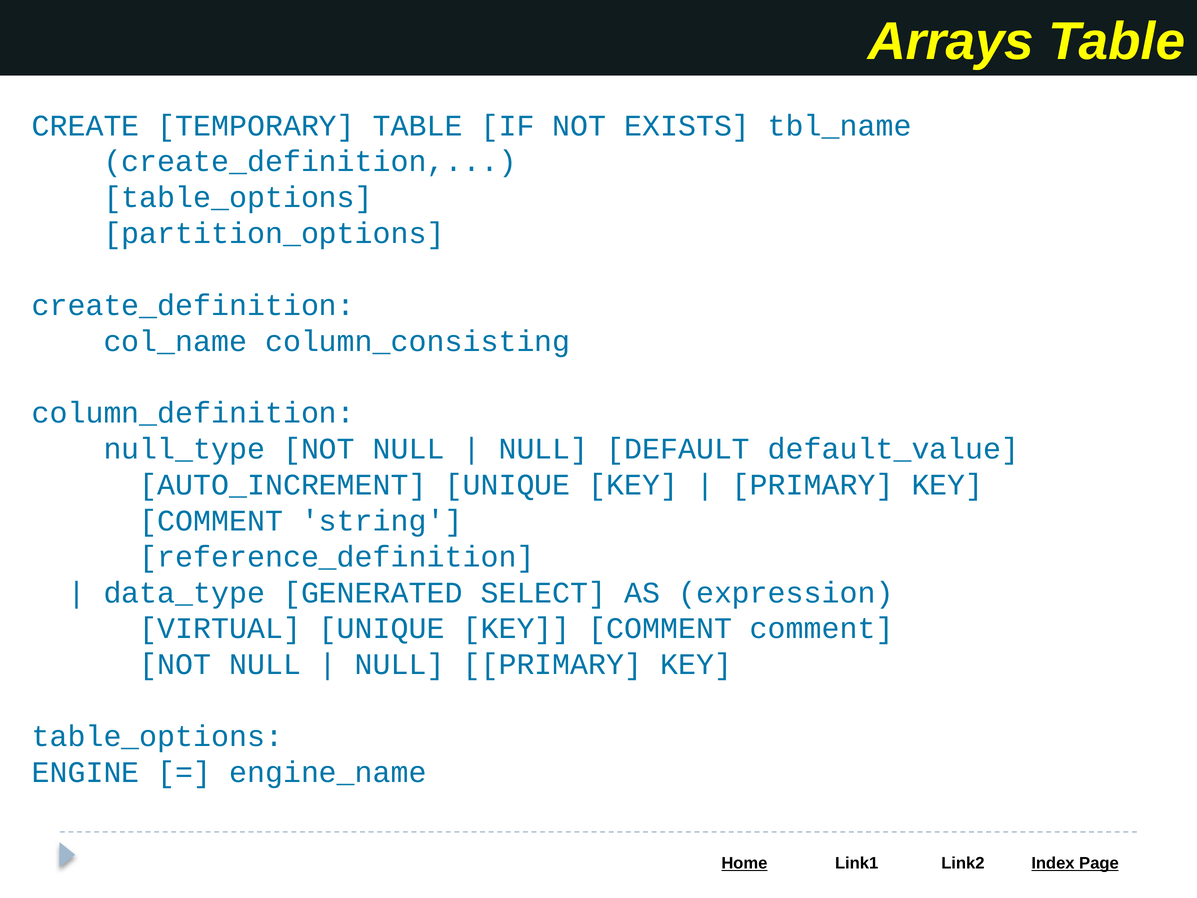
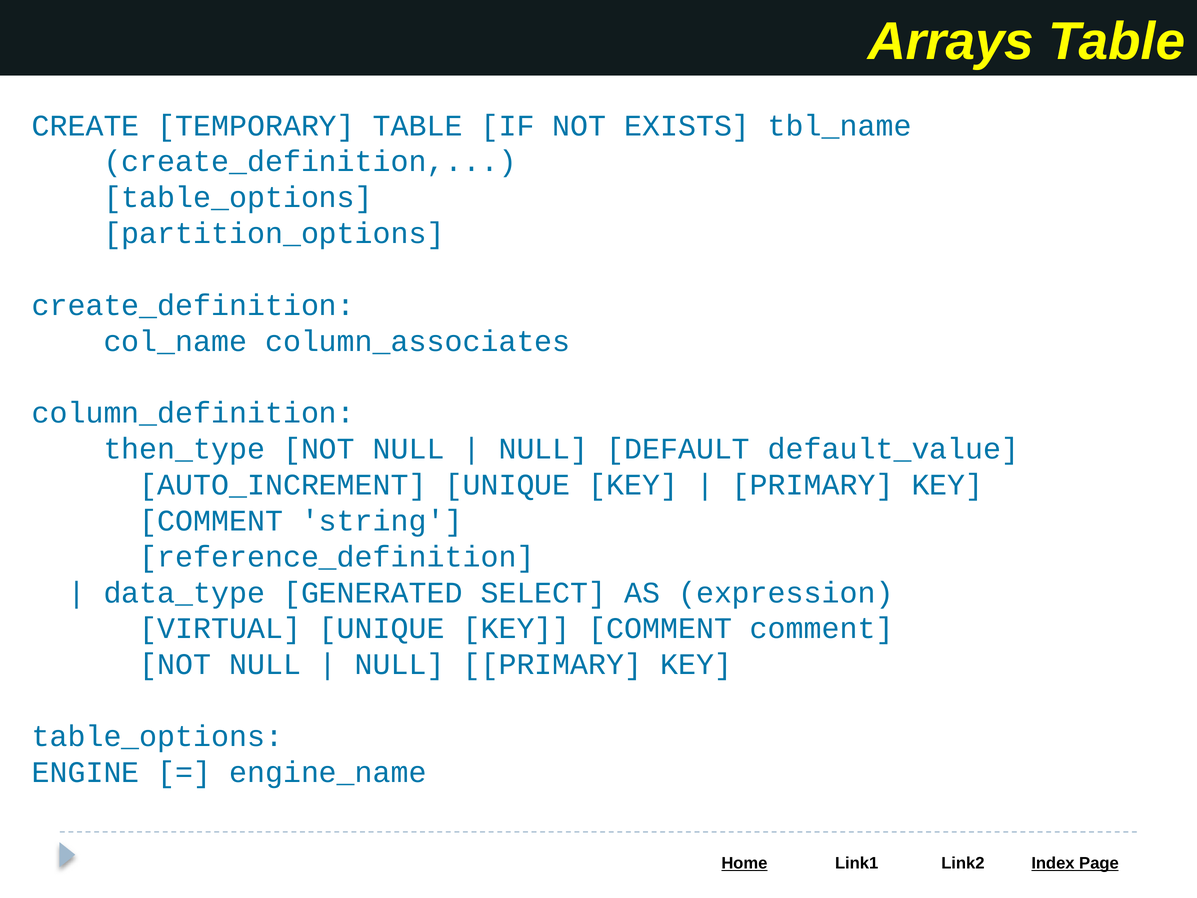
column_consisting: column_consisting -> column_associates (418, 341)
null_type: null_type -> then_type (184, 449)
